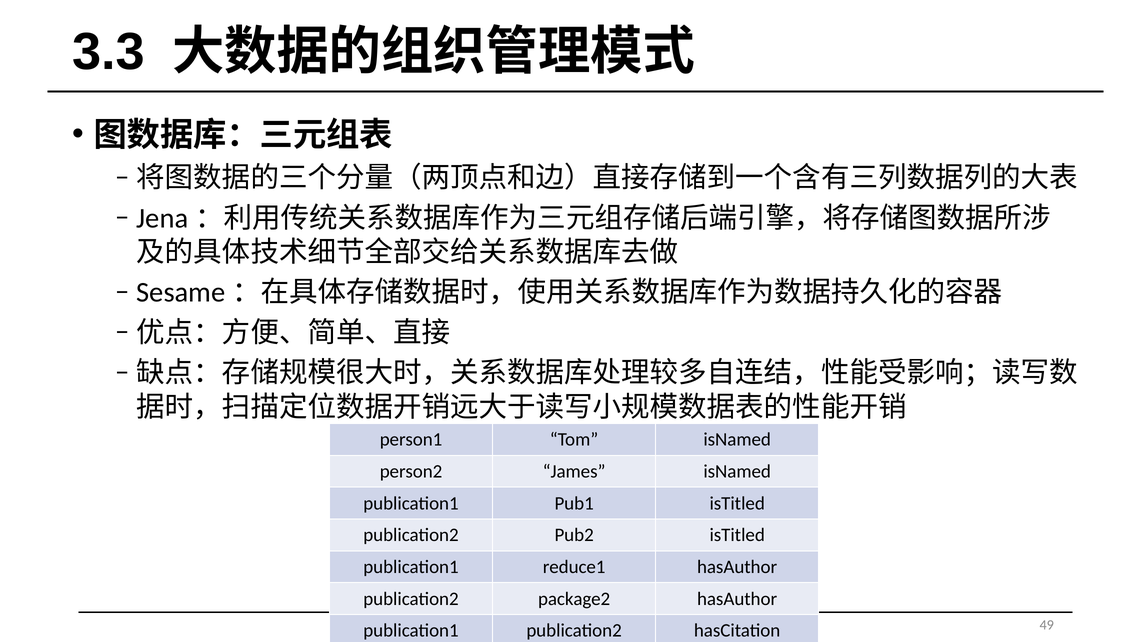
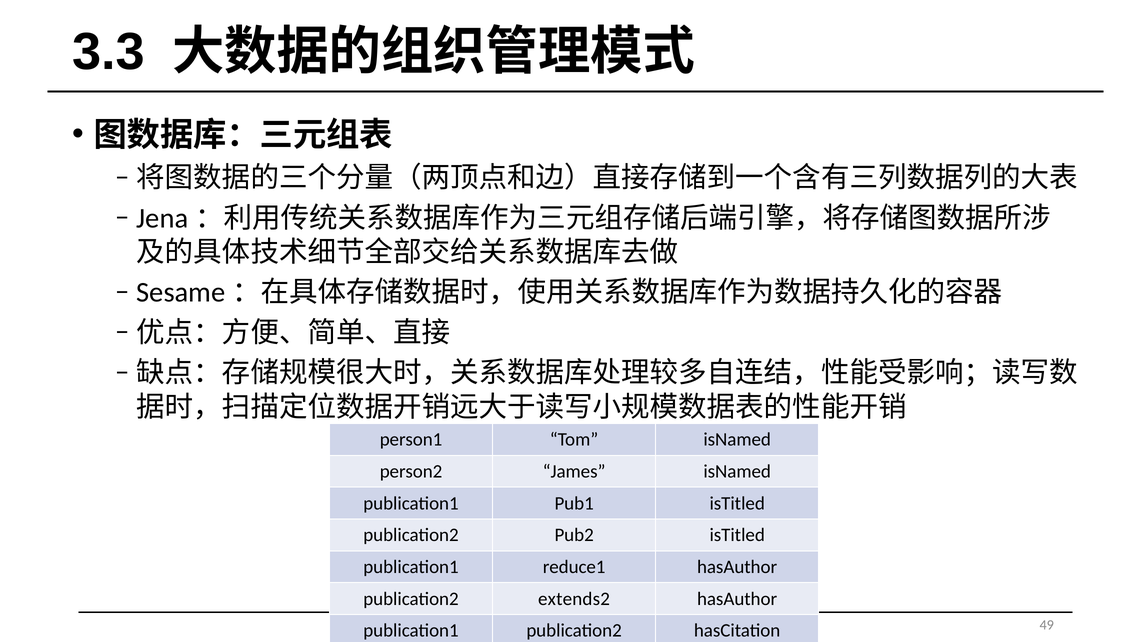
package2: package2 -> extends2 (574, 599)
